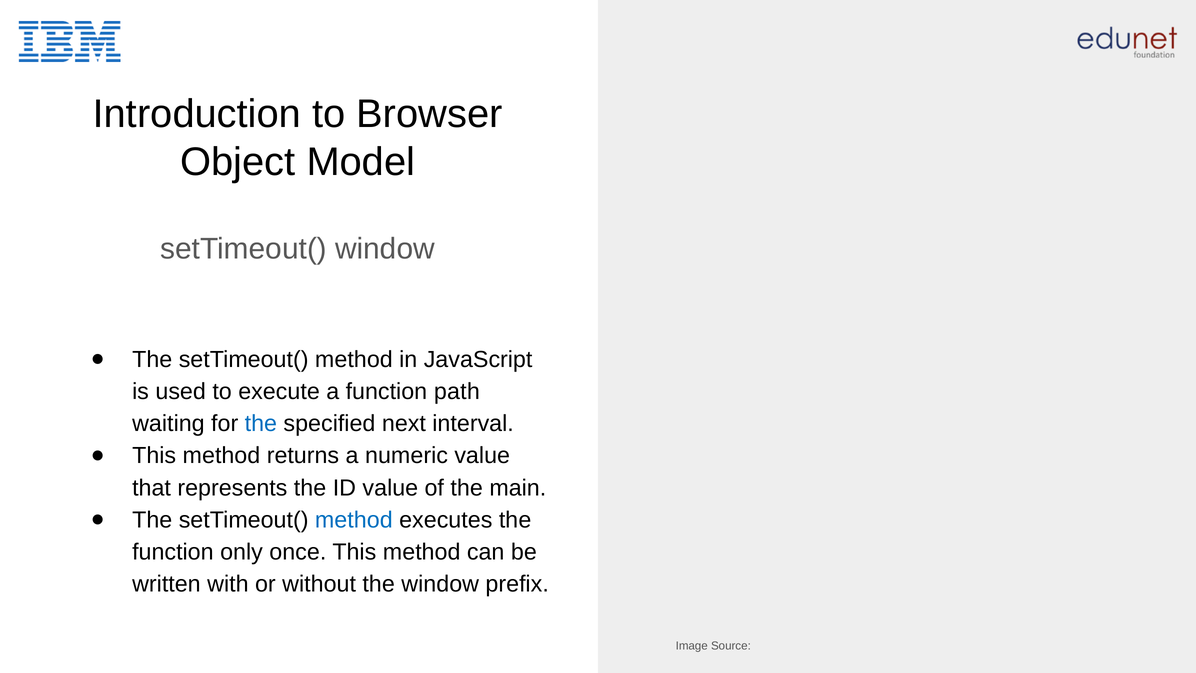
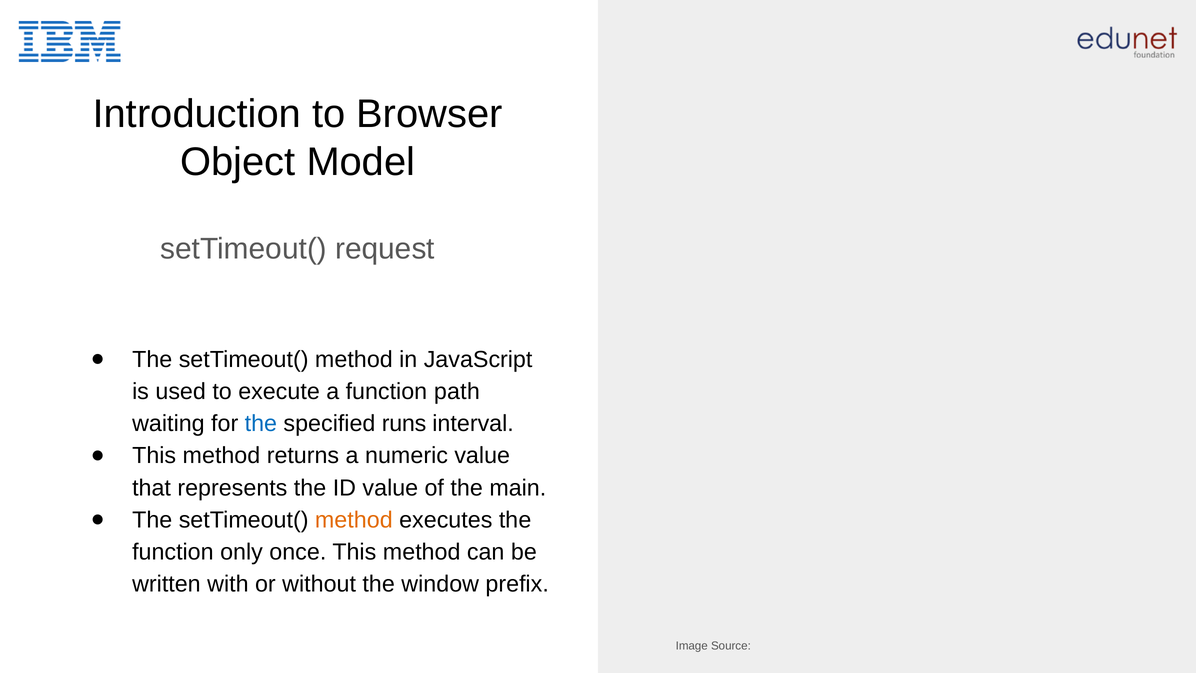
setTimeout( window: window -> request (385, 249)
next: next -> runs (404, 424)
method colour: blue -> orange (354, 520)
